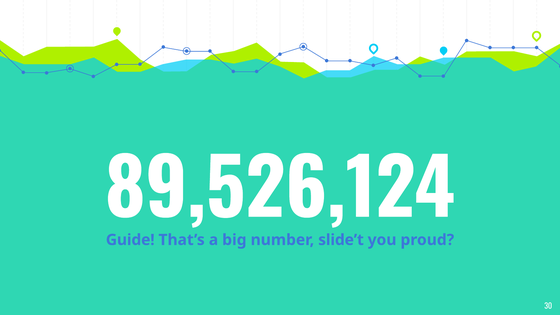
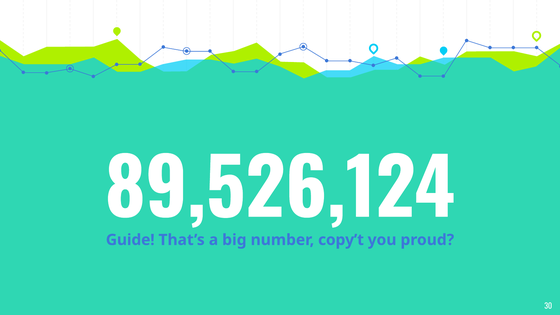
slide’t: slide’t -> copy’t (341, 240)
